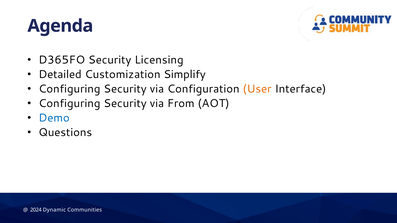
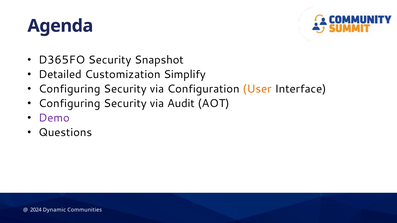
Licensing: Licensing -> Snapshot (159, 60)
From: From -> Audit (181, 104)
Demo colour: blue -> purple (54, 118)
